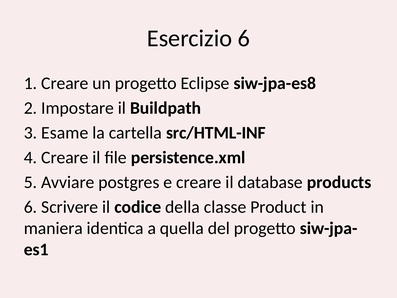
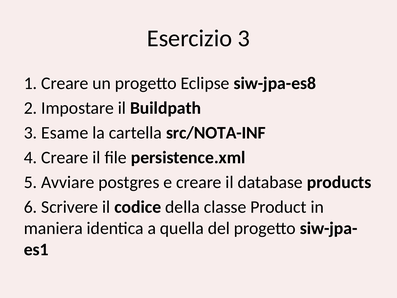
Esercizio 6: 6 -> 3 (244, 38)
src/HTML-INF: src/HTML-INF -> src/NOTA-INF (216, 133)
